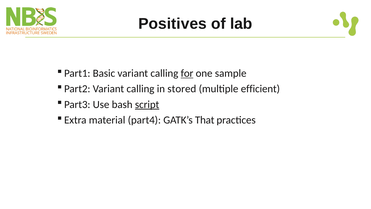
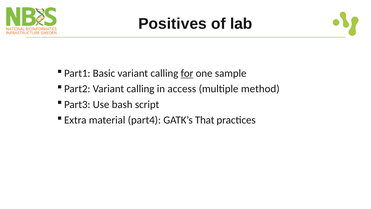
stored: stored -> access (182, 89)
efficient: efficient -> method (260, 89)
script underline: present -> none (147, 104)
